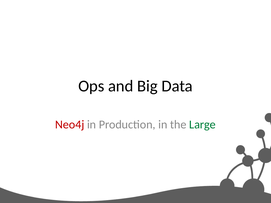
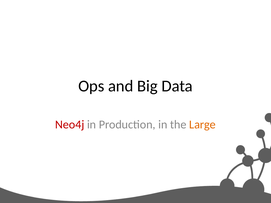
Large colour: green -> orange (202, 125)
